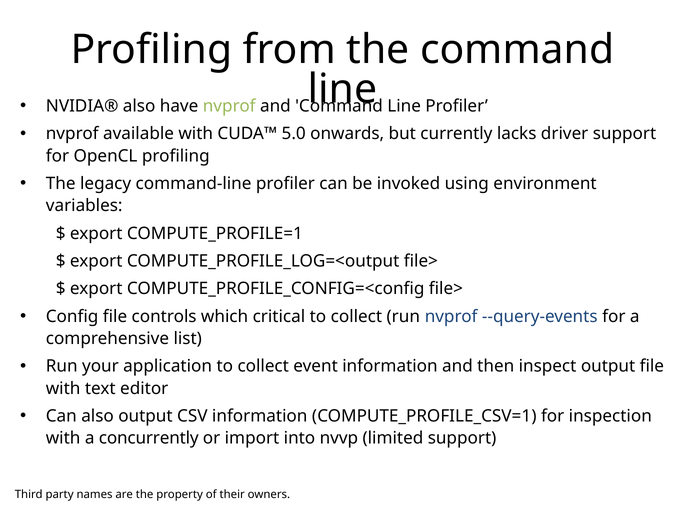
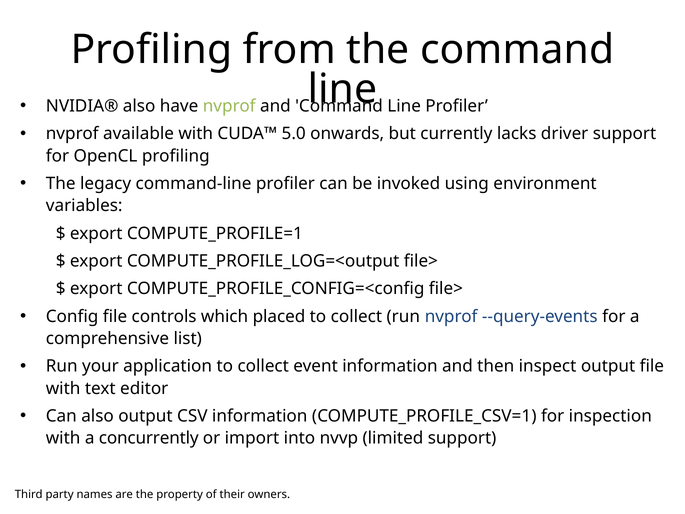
critical: critical -> placed (279, 316)
